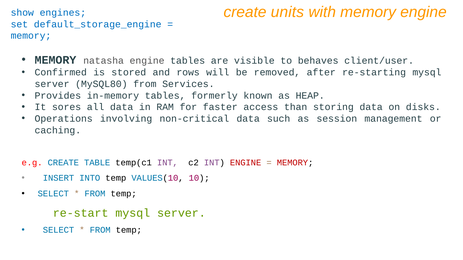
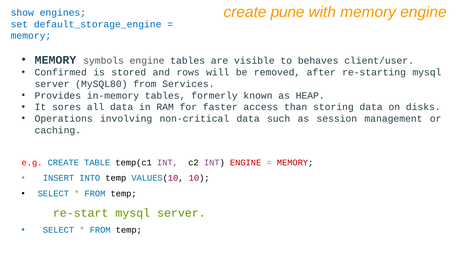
units: units -> pune (288, 12)
natasha: natasha -> symbols (104, 61)
